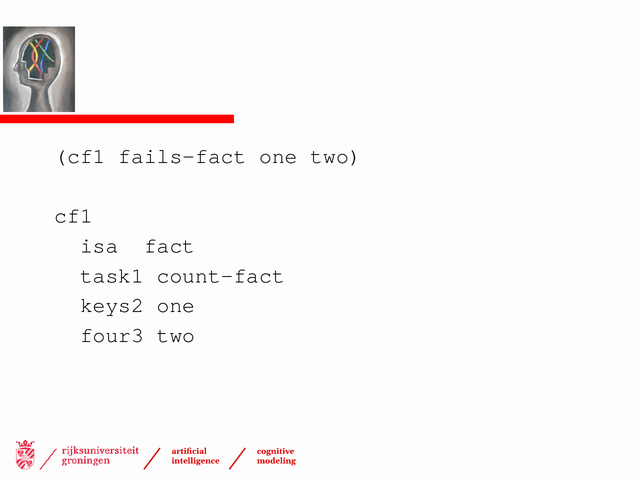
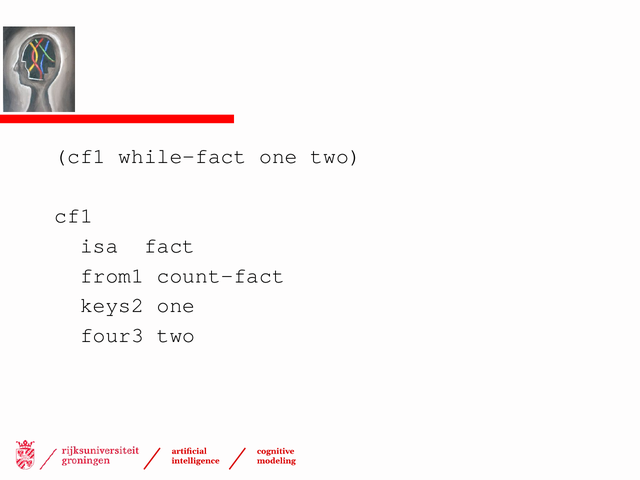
fails-fact: fails-fact -> while-fact (182, 156)
task1: task1 -> from1 (112, 276)
